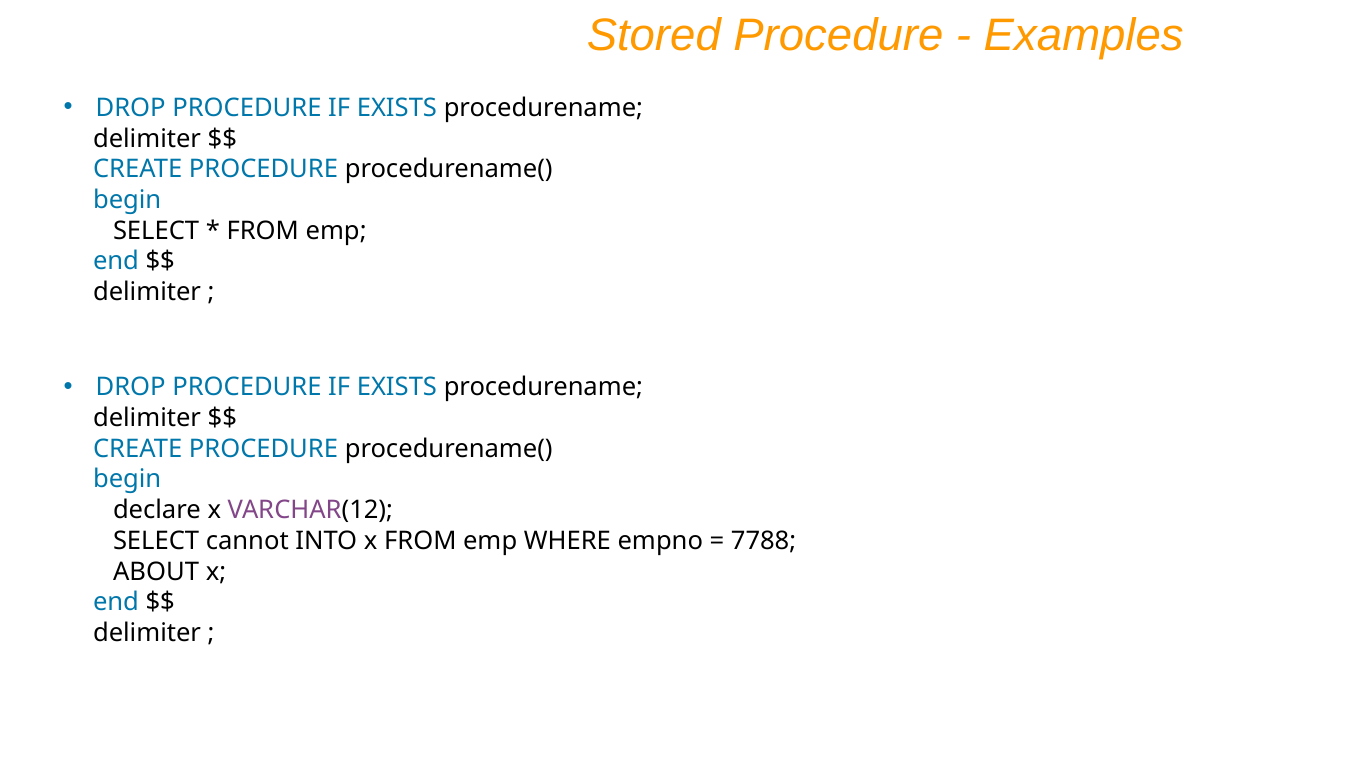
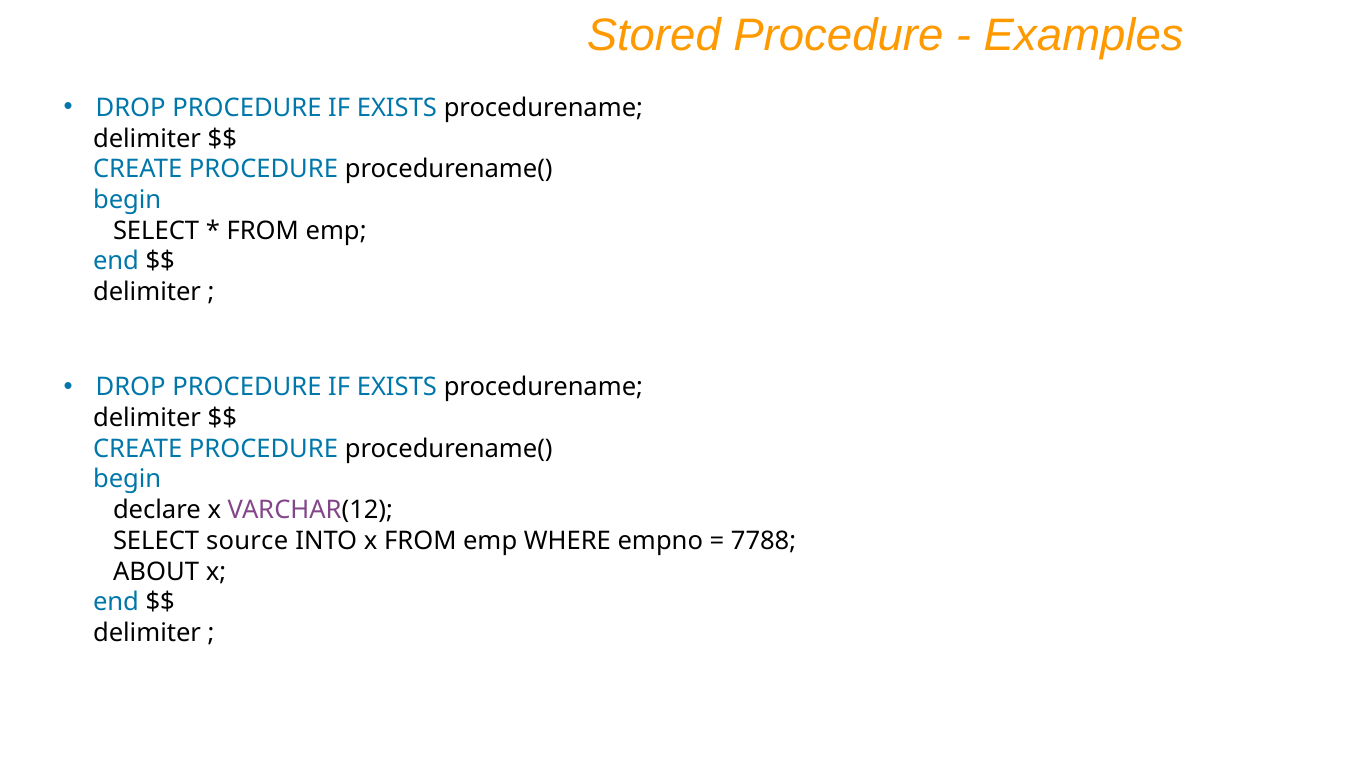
cannot: cannot -> source (247, 541)
